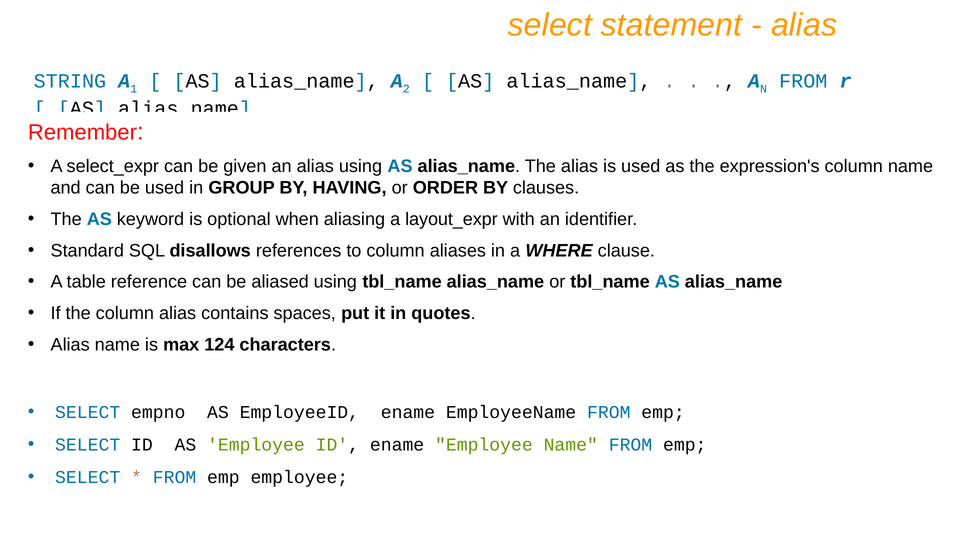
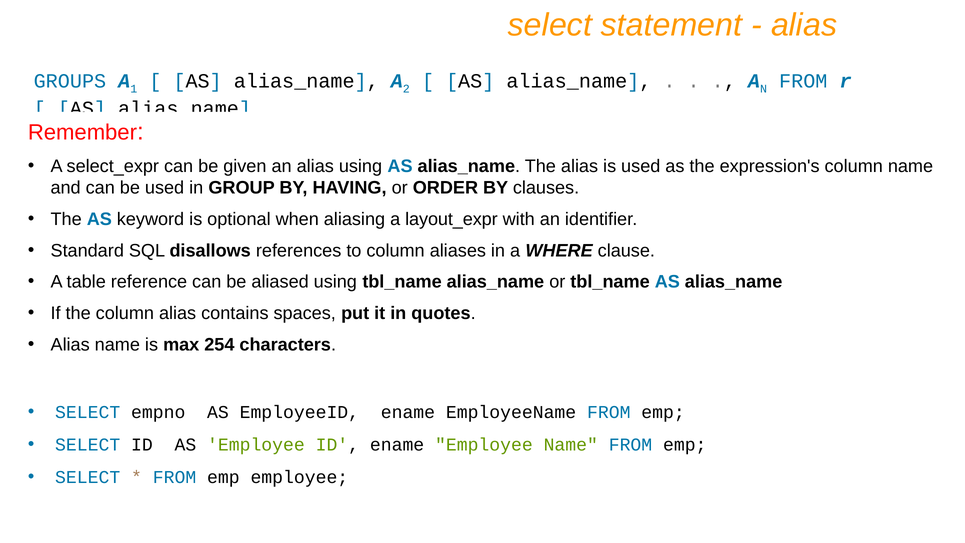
STRING: STRING -> GROUPS (70, 81)
124: 124 -> 254 (219, 344)
